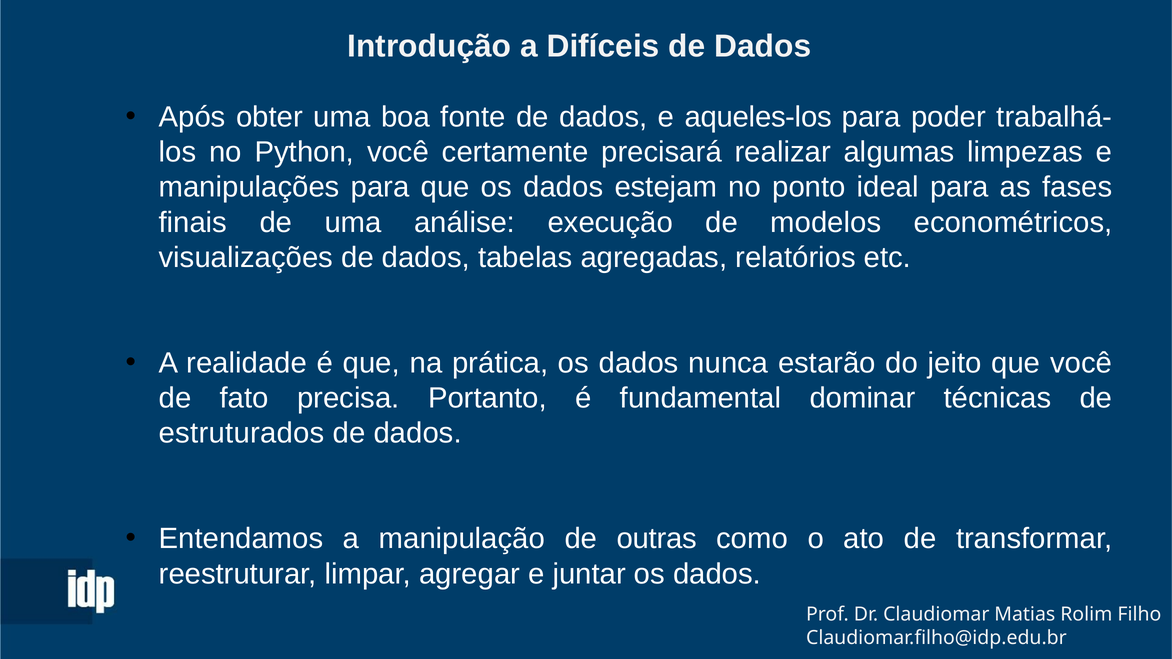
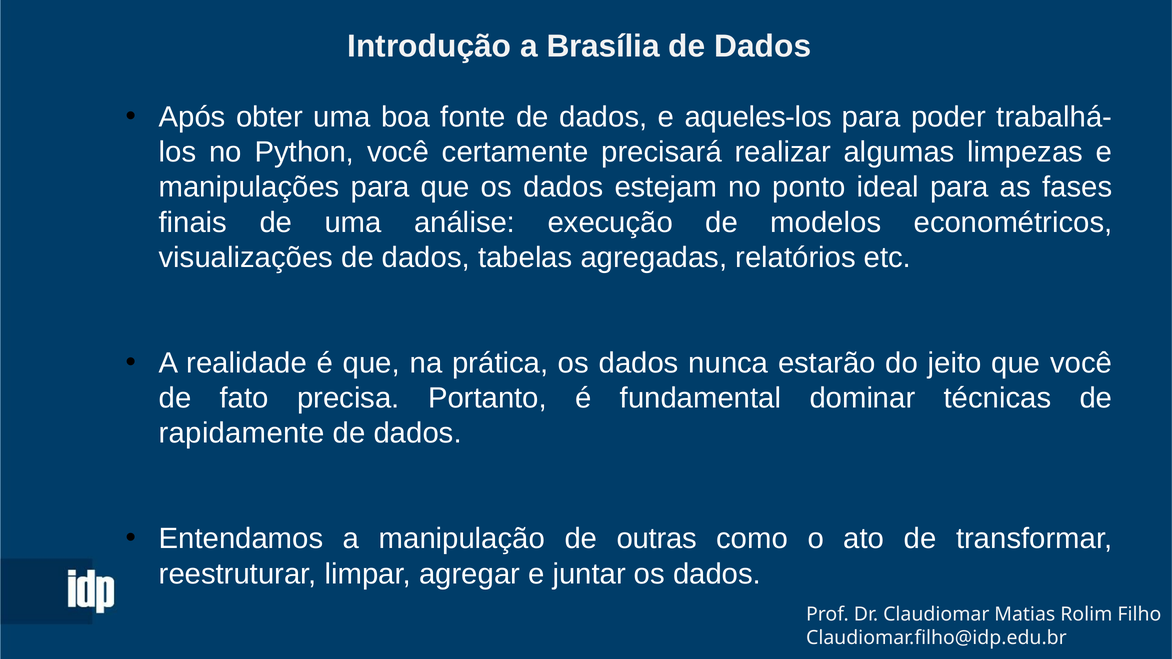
Difíceis: Difíceis -> Brasília (603, 46)
estruturados: estruturados -> rapidamente (242, 433)
